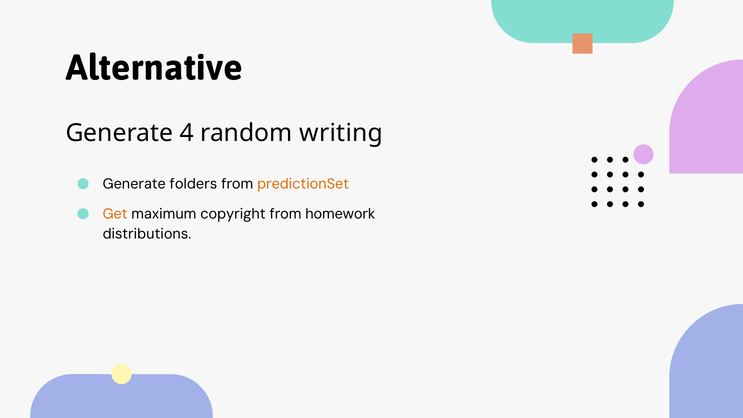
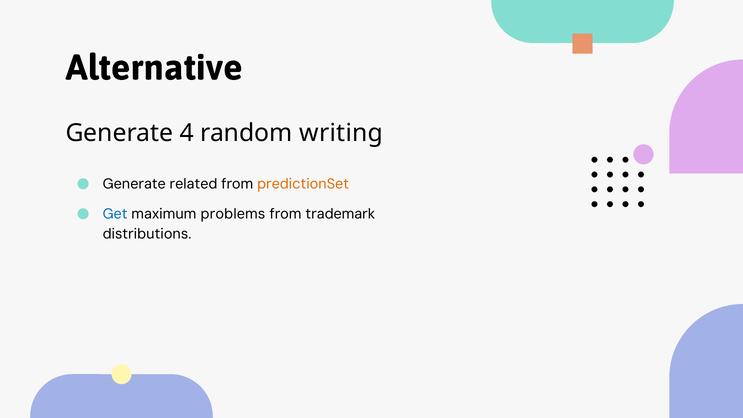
folders: folders -> related (194, 184)
Get colour: orange -> blue (115, 214)
copyright: copyright -> problems (233, 214)
homework: homework -> trademark (340, 214)
